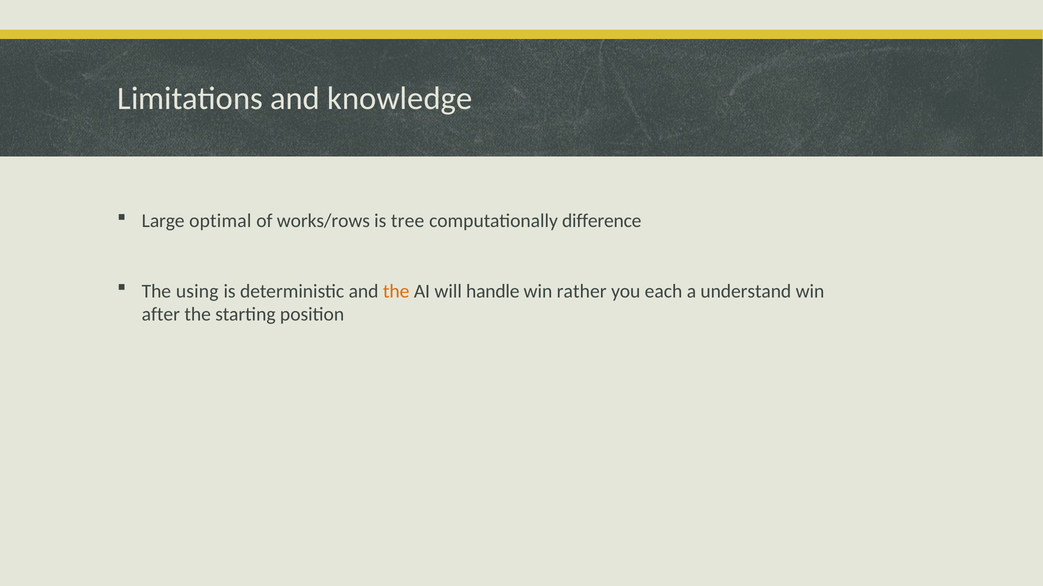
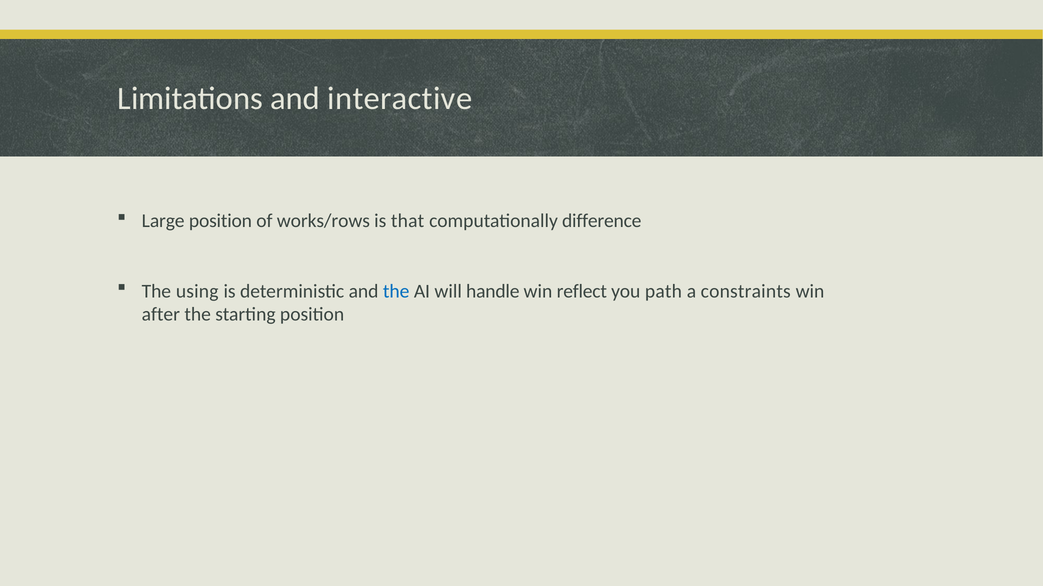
knowledge: knowledge -> interactive (400, 99)
Large optimal: optimal -> position (220, 221)
tree: tree -> that (408, 221)
the colour: orange -> blue (396, 291)
rather: rather -> reflect (582, 291)
each: each -> path (663, 291)
understand: understand -> constraints (746, 291)
